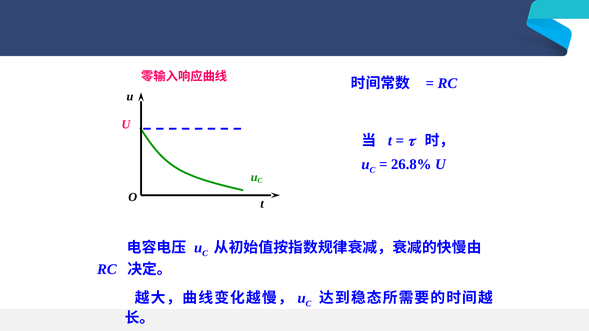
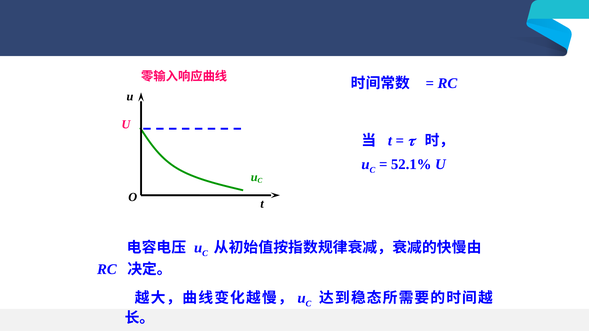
26.8%: 26.8% -> 52.1% (411, 165)
